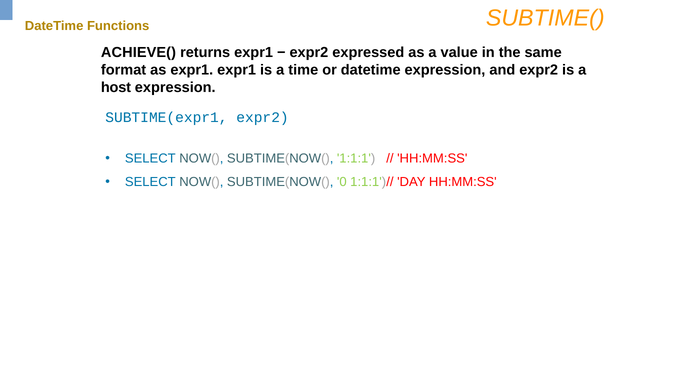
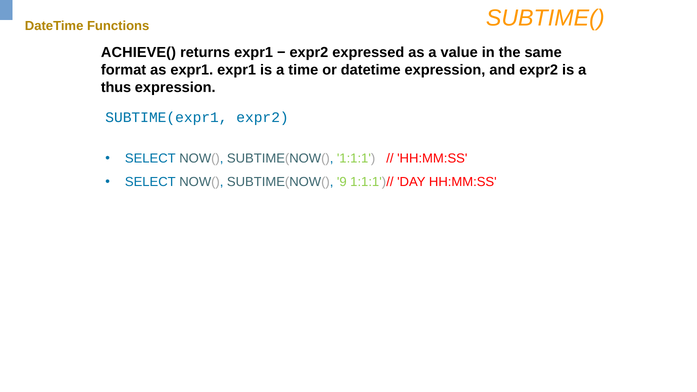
host: host -> thus (116, 87)
0: 0 -> 9 (342, 182)
